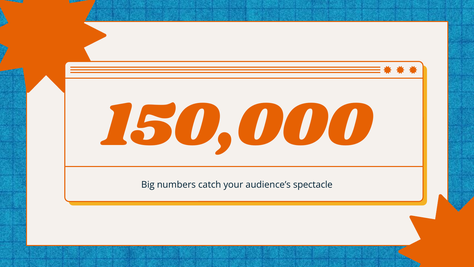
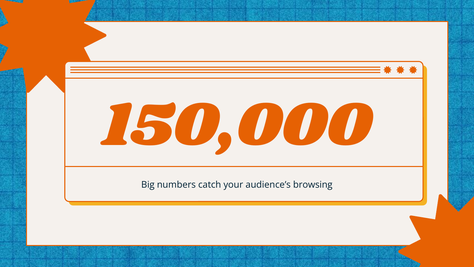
spectacle: spectacle -> browsing (313, 185)
